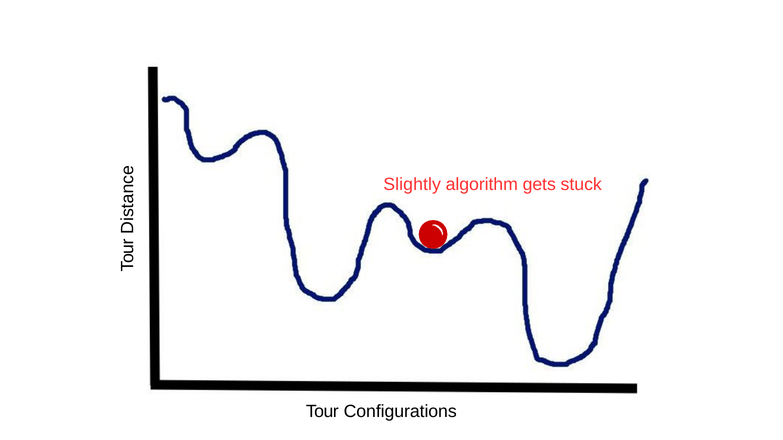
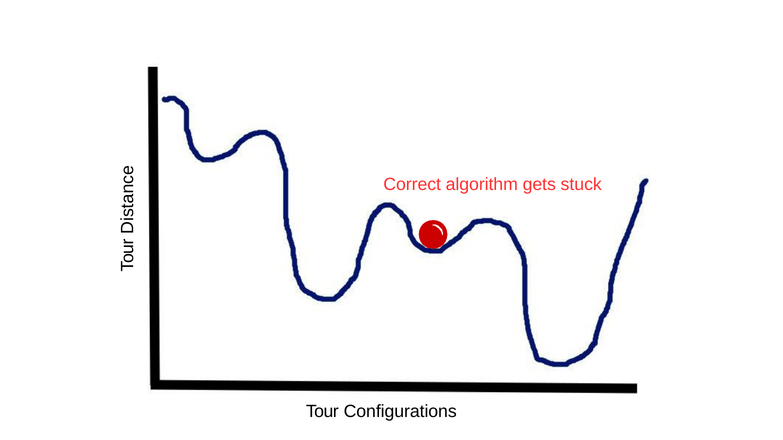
Slightly: Slightly -> Correct (412, 184)
